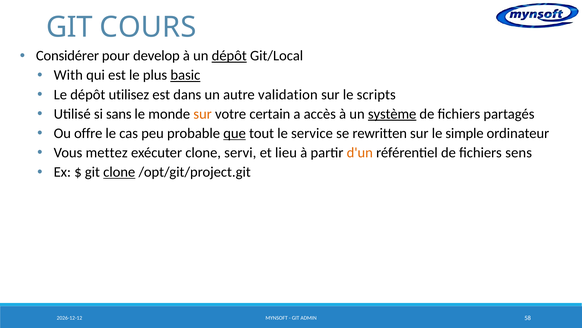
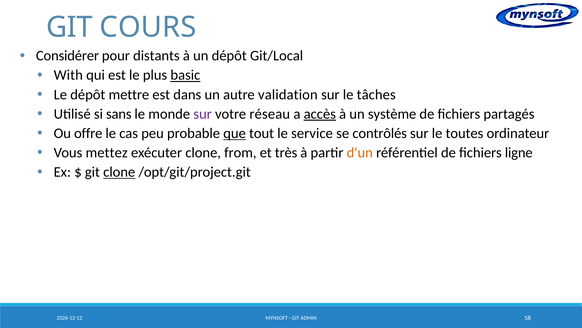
develop: develop -> distants (156, 56)
dépôt underline: present -> none (229, 56)
utilisez: utilisez -> mettre (129, 94)
scripts: scripts -> tâches (376, 94)
sur colour: orange -> purple (203, 114)
certain: certain -> réseau (270, 114)
accès underline: none -> present (320, 114)
système underline: present -> none (392, 114)
rewritten: rewritten -> contrôlés (380, 133)
simple: simple -> toutes (464, 133)
servi: servi -> from (240, 152)
lieu: lieu -> très (286, 152)
sens: sens -> ligne (519, 152)
